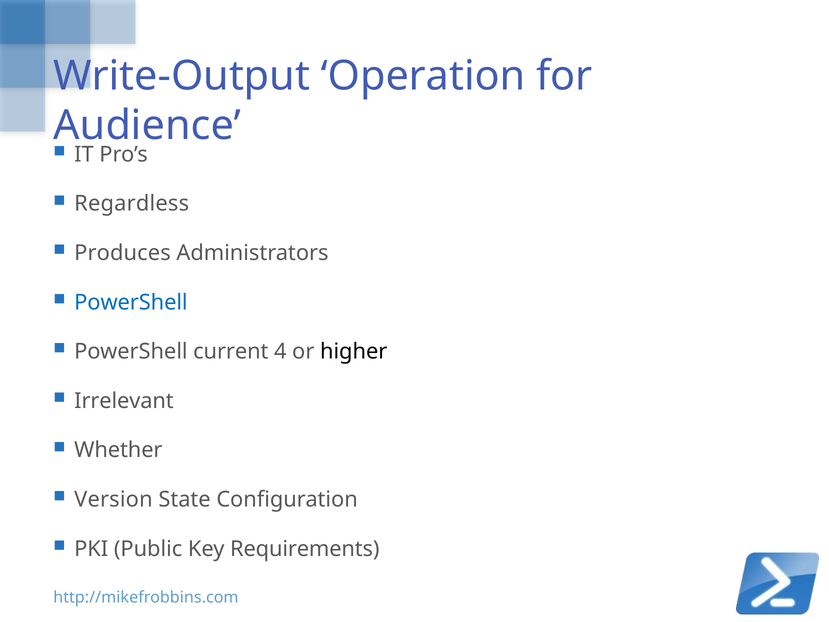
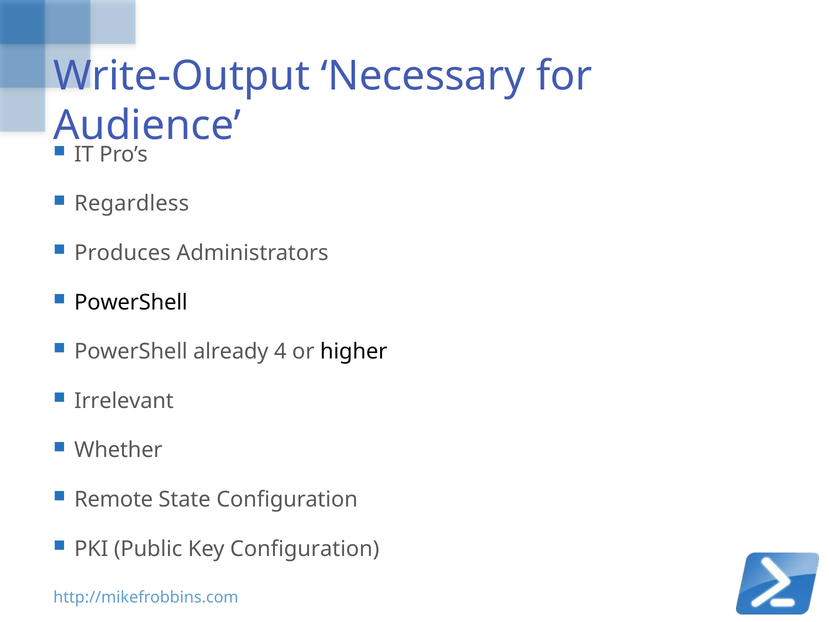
Operation: Operation -> Necessary (423, 76)
PowerShell colour: blue -> black (131, 302)
current: current -> already (231, 352)
Version: Version -> Remote (114, 499)
Key Requirements: Requirements -> Configuration (305, 549)
